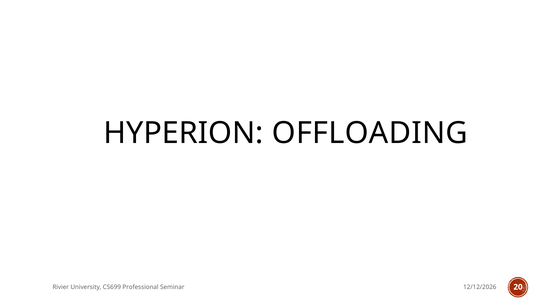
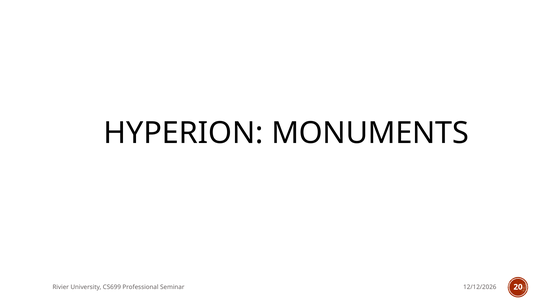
OFFLOADING: OFFLOADING -> MONUMENTS (370, 133)
